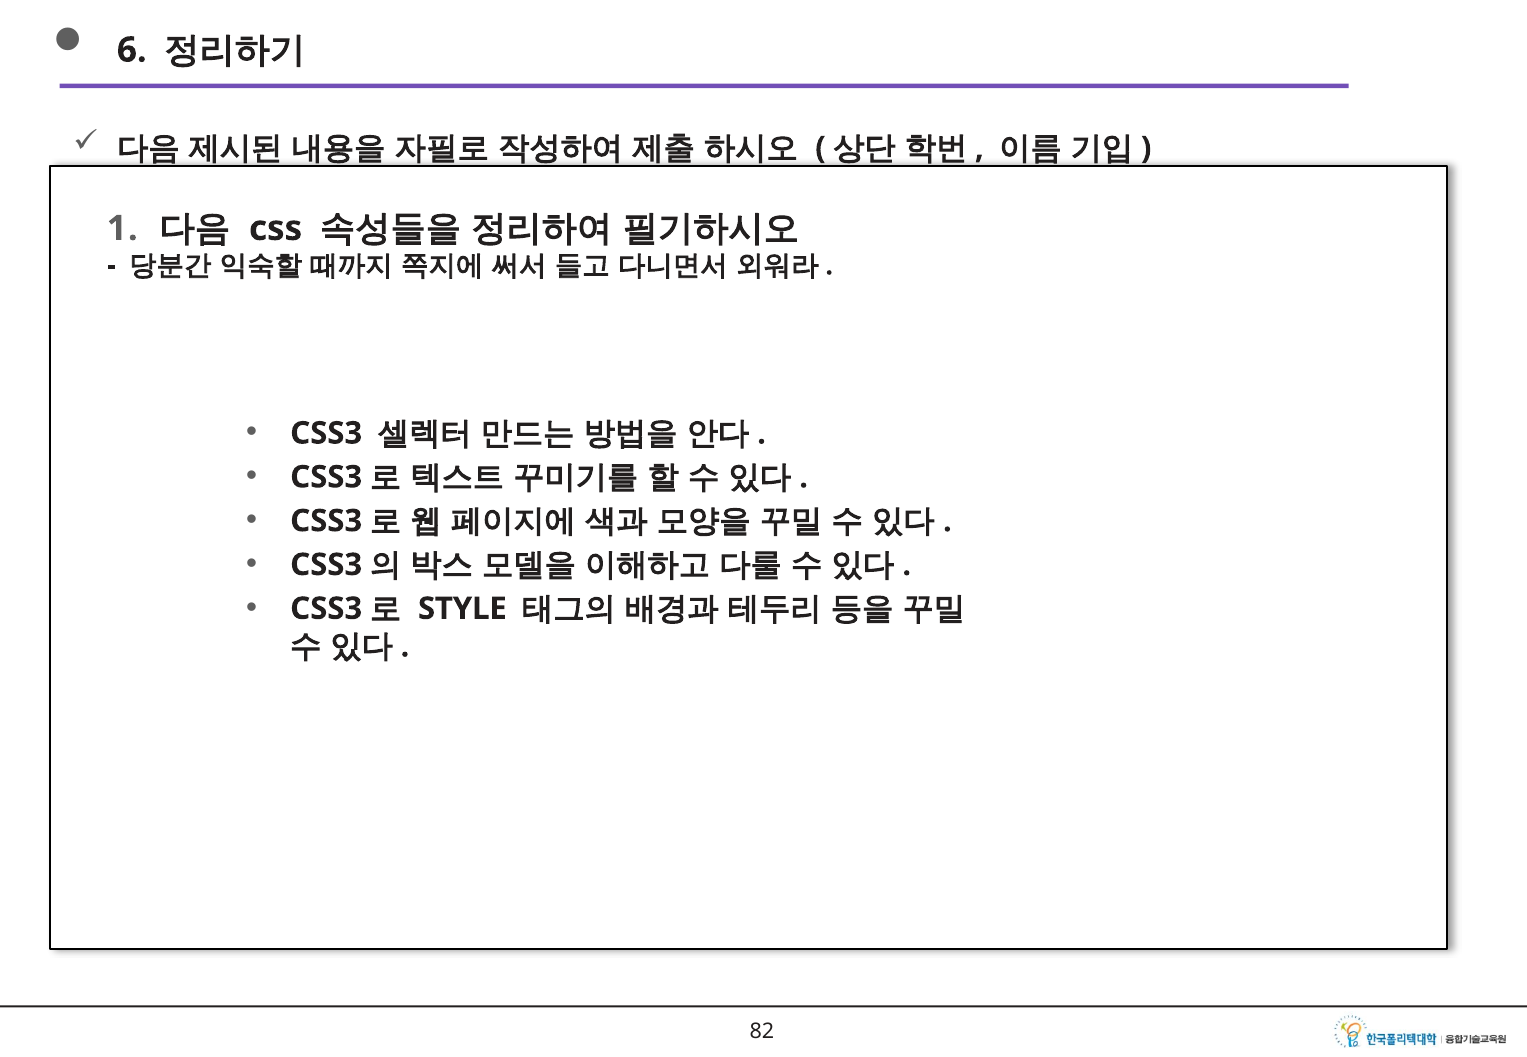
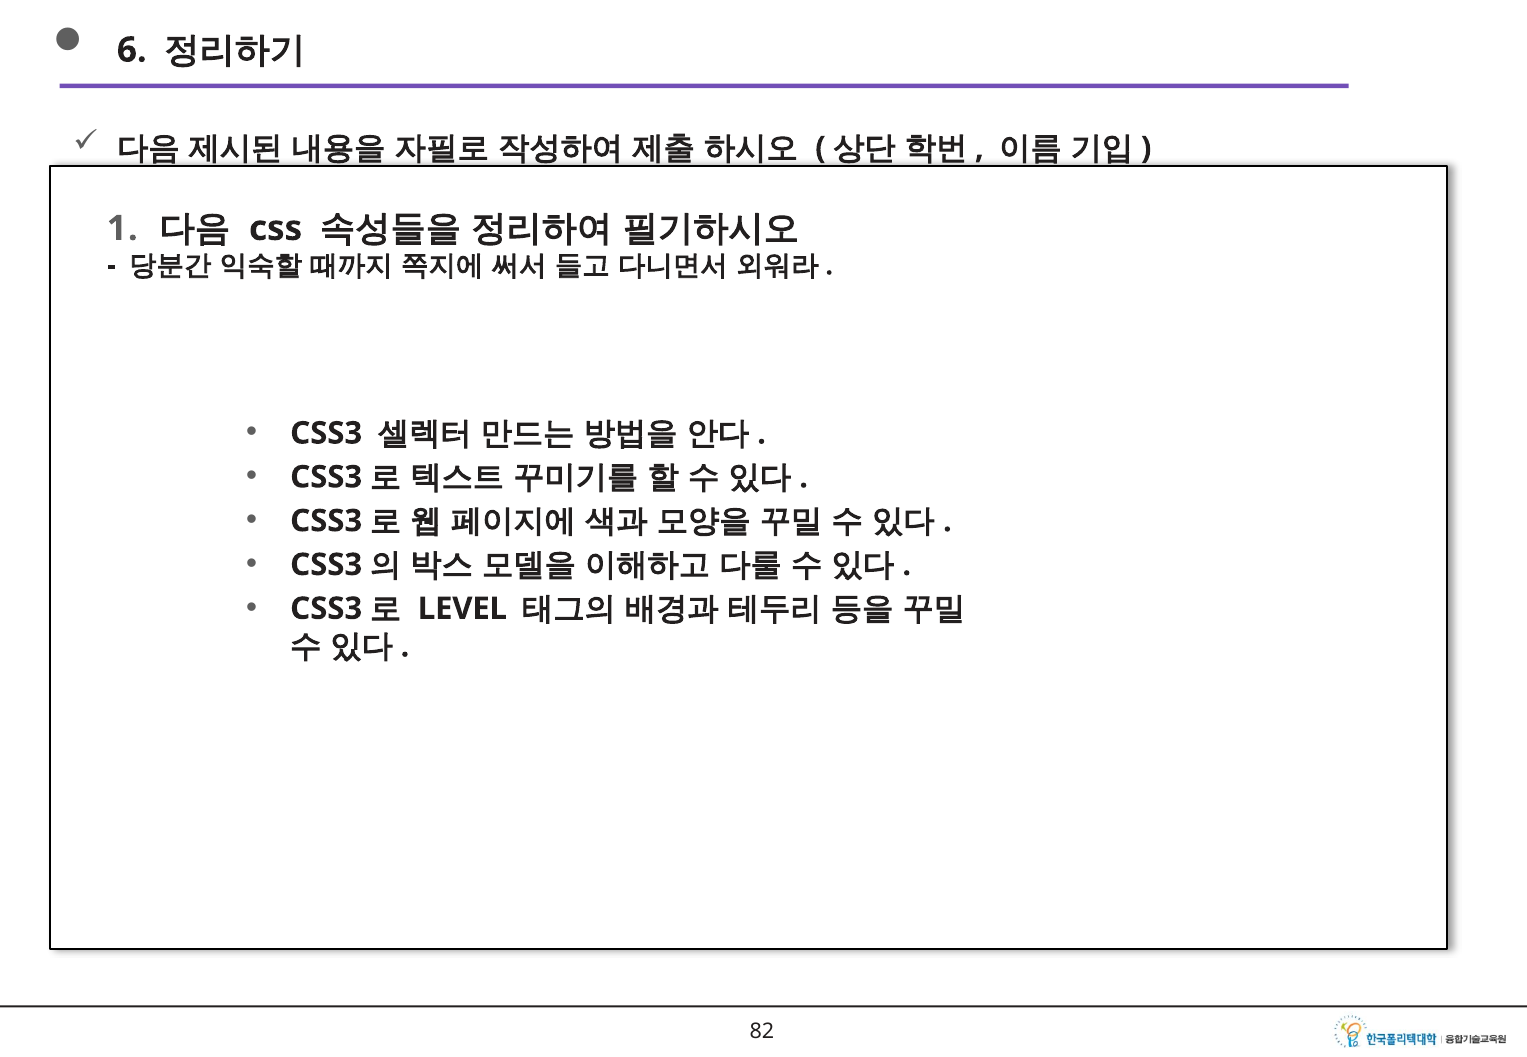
STYLE: STYLE -> LEVEL (462, 609)
